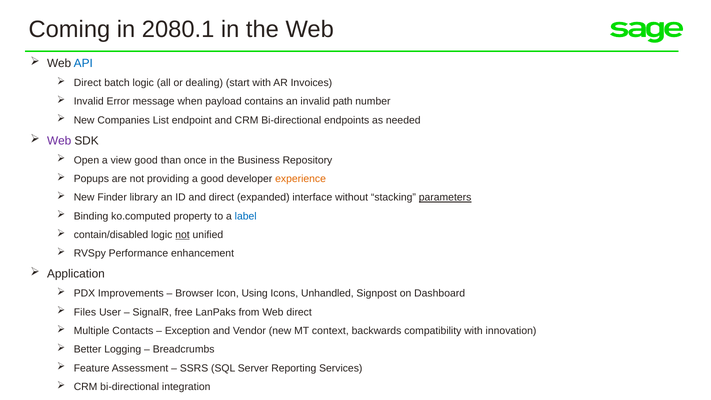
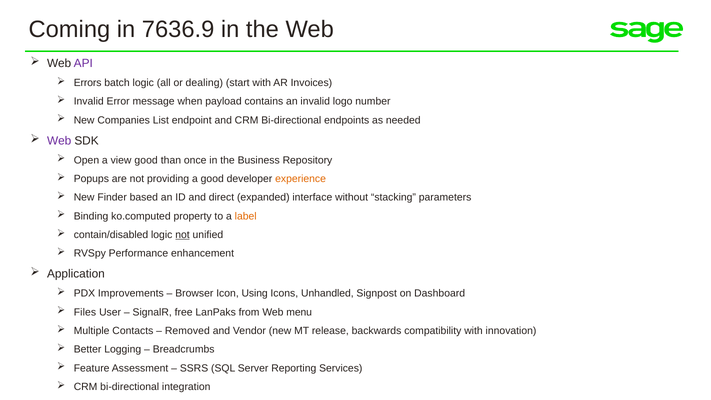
2080.1: 2080.1 -> 7636.9 (178, 30)
API colour: blue -> purple (83, 63)
Direct: Direct -> Errors (88, 83)
path: path -> logo (343, 102)
library: library -> based (144, 197)
parameters underline: present -> none (445, 197)
label colour: blue -> orange (246, 216)
Web direct: direct -> menu (299, 312)
Exception: Exception -> Removed (187, 331)
context: context -> release (330, 331)
